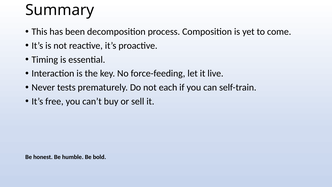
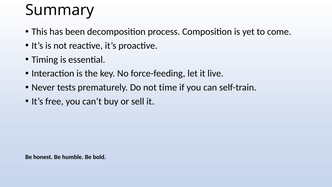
each: each -> time (168, 87)
